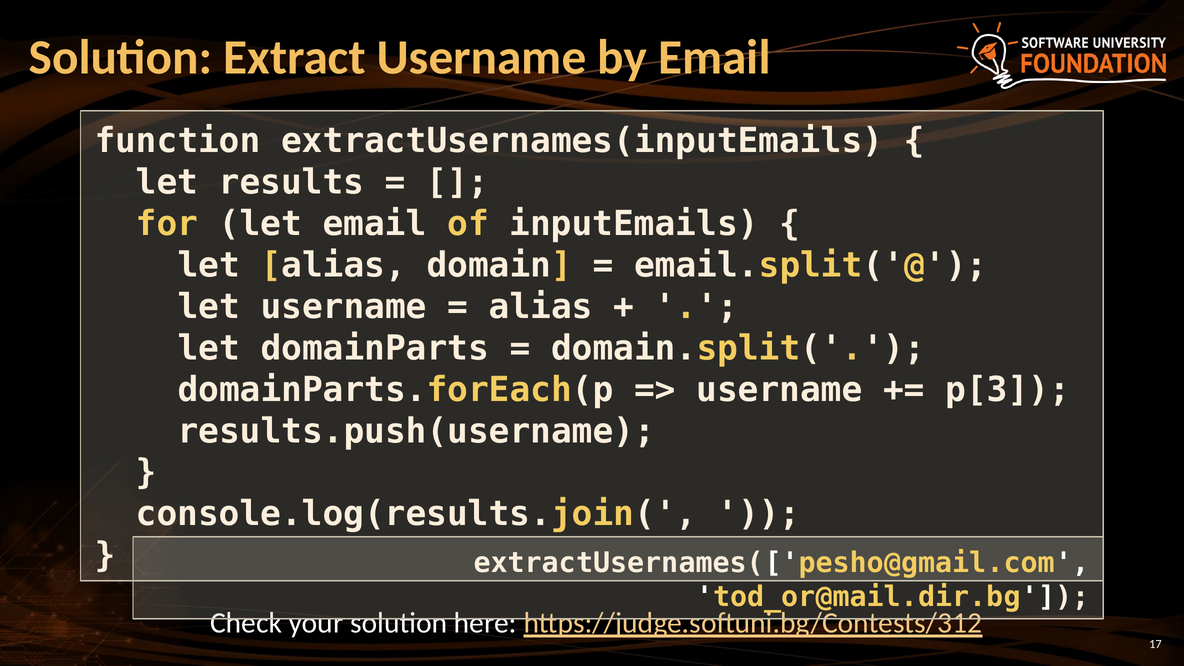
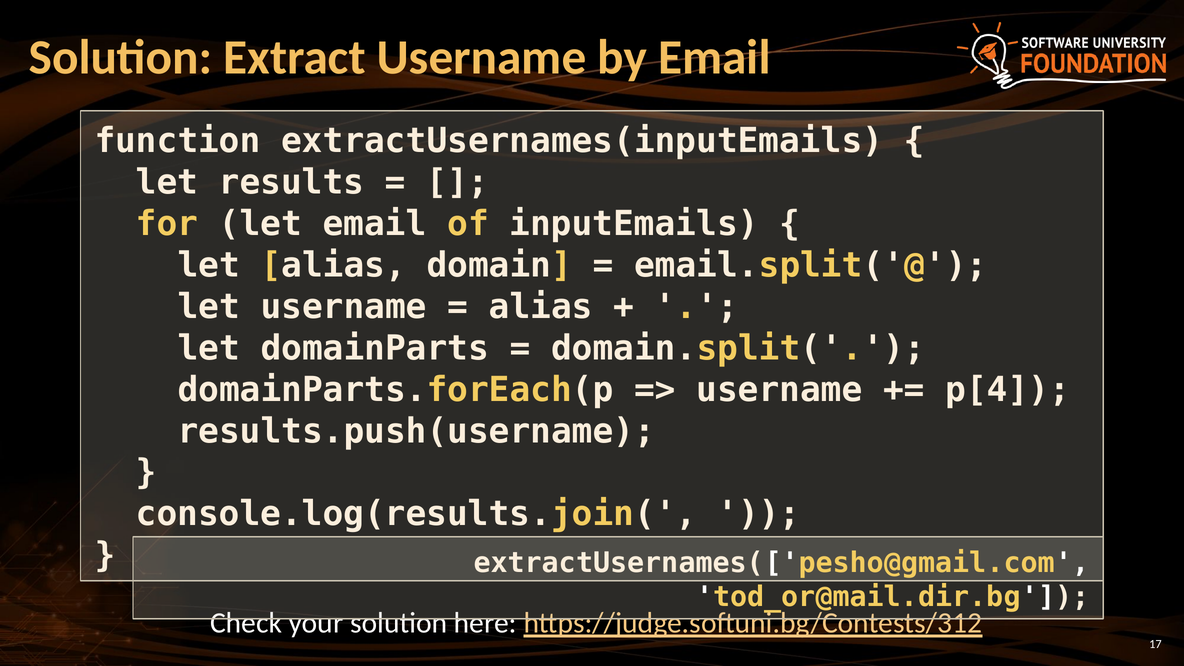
p[3: p[3 -> p[4 (1008, 390)
